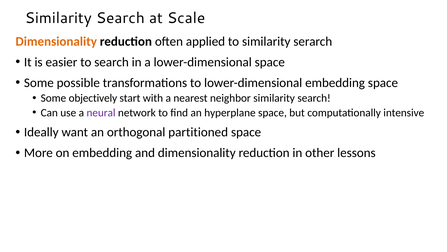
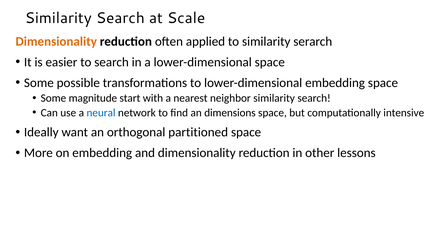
objectively: objectively -> magnitude (93, 98)
neural colour: purple -> blue (101, 112)
hyperplane: hyperplane -> dimensions (230, 112)
